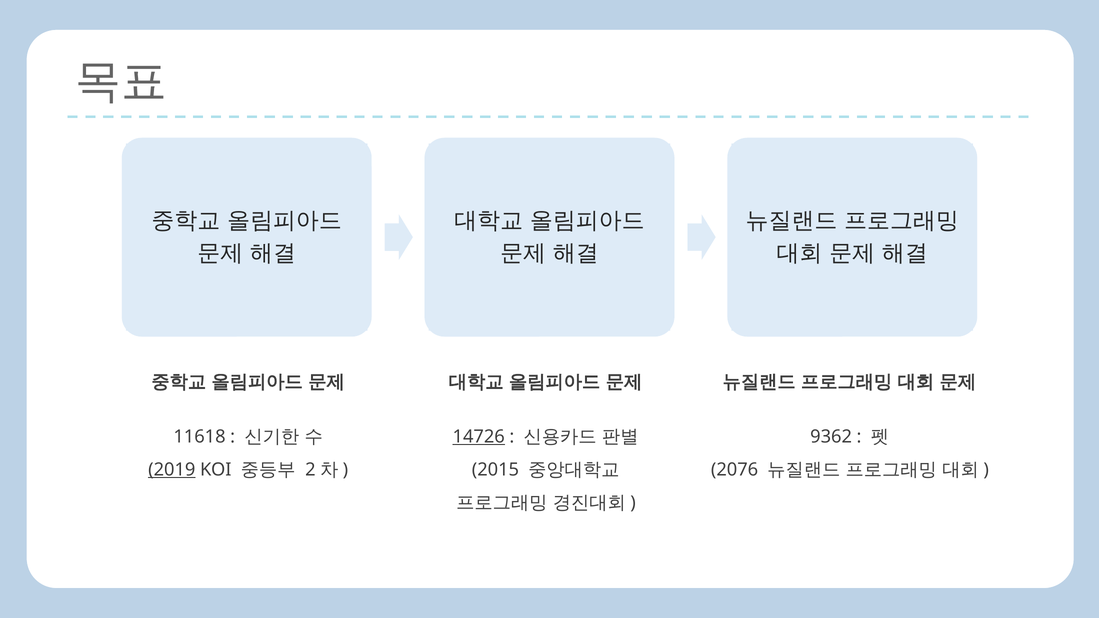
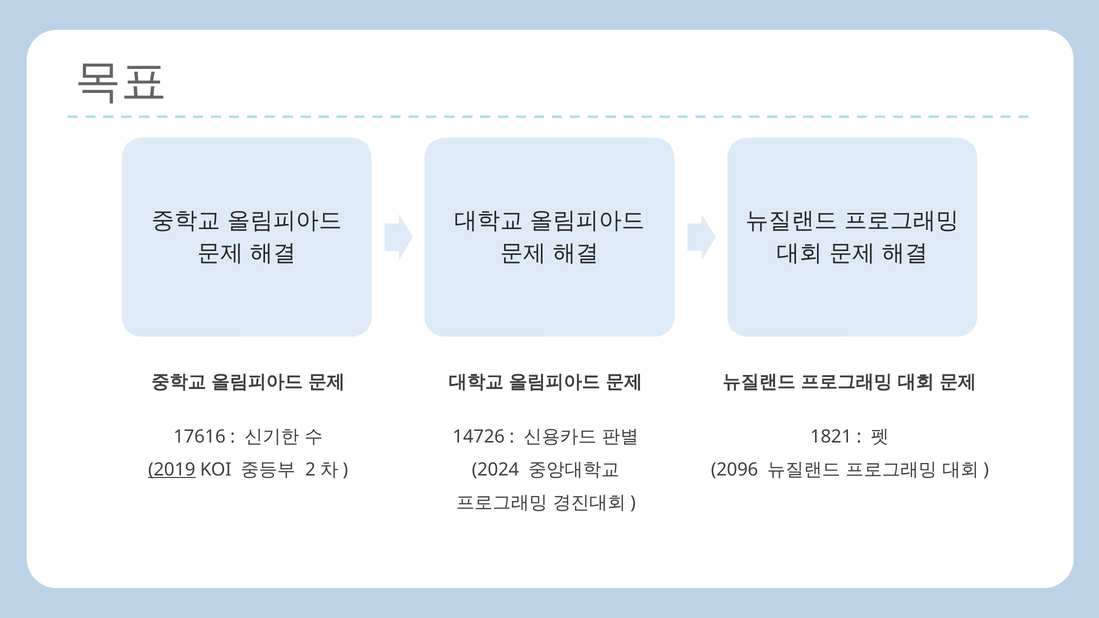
11618: 11618 -> 17616 (200, 437)
14726 underline: present -> none (479, 437)
9362: 9362 -> 1821 (831, 437)
2015: 2015 -> 2024 (495, 470)
2076: 2076 -> 2096 (735, 470)
